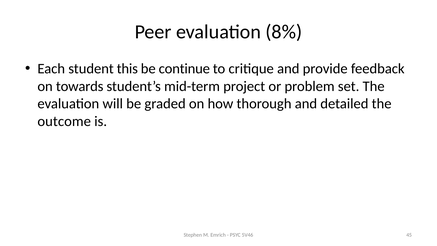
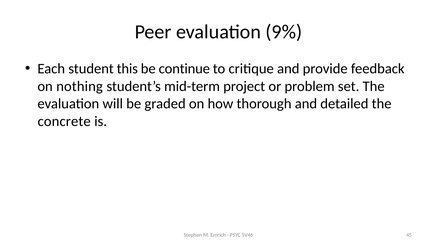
8%: 8% -> 9% (284, 32)
towards: towards -> nothing (80, 86)
outcome: outcome -> concrete (64, 121)
